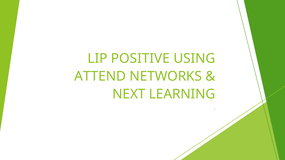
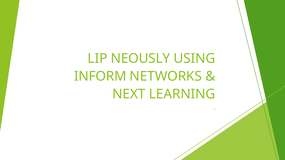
POSITIVE: POSITIVE -> NEOUSLY (140, 59)
ATTEND: ATTEND -> INFORM (100, 76)
